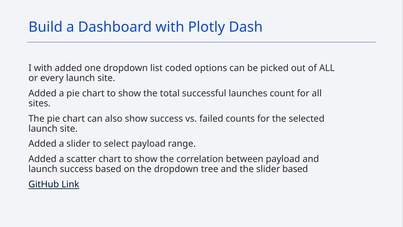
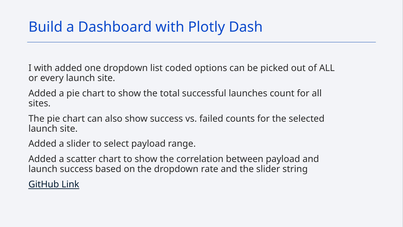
tree: tree -> rate (210, 169)
slider based: based -> string (295, 169)
